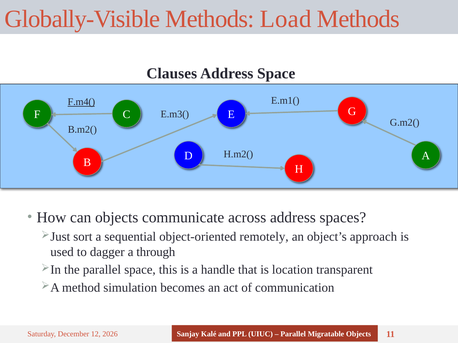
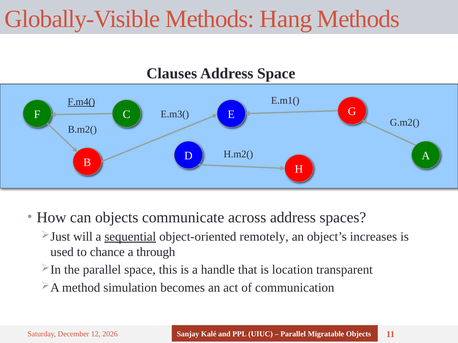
Load: Load -> Hang (286, 19)
sort: sort -> will (83, 237)
sequential underline: none -> present (130, 237)
approach: approach -> increases (373, 237)
dagger: dagger -> chance (107, 252)
